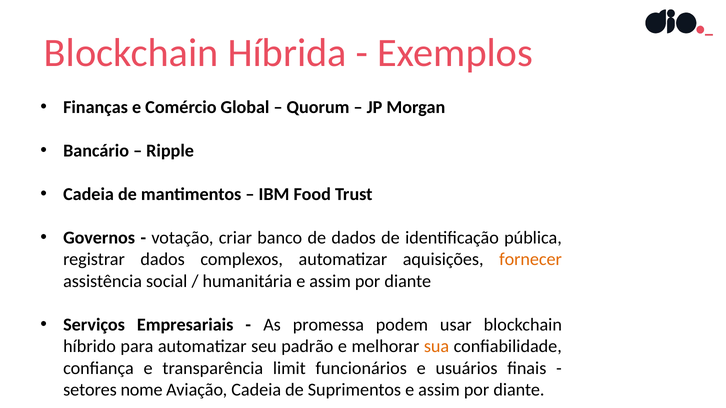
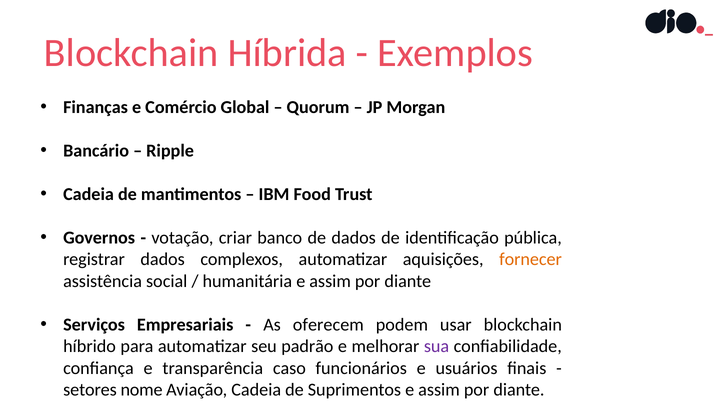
promessa: promessa -> oferecem (328, 325)
sua colour: orange -> purple (437, 347)
limit: limit -> caso (289, 369)
